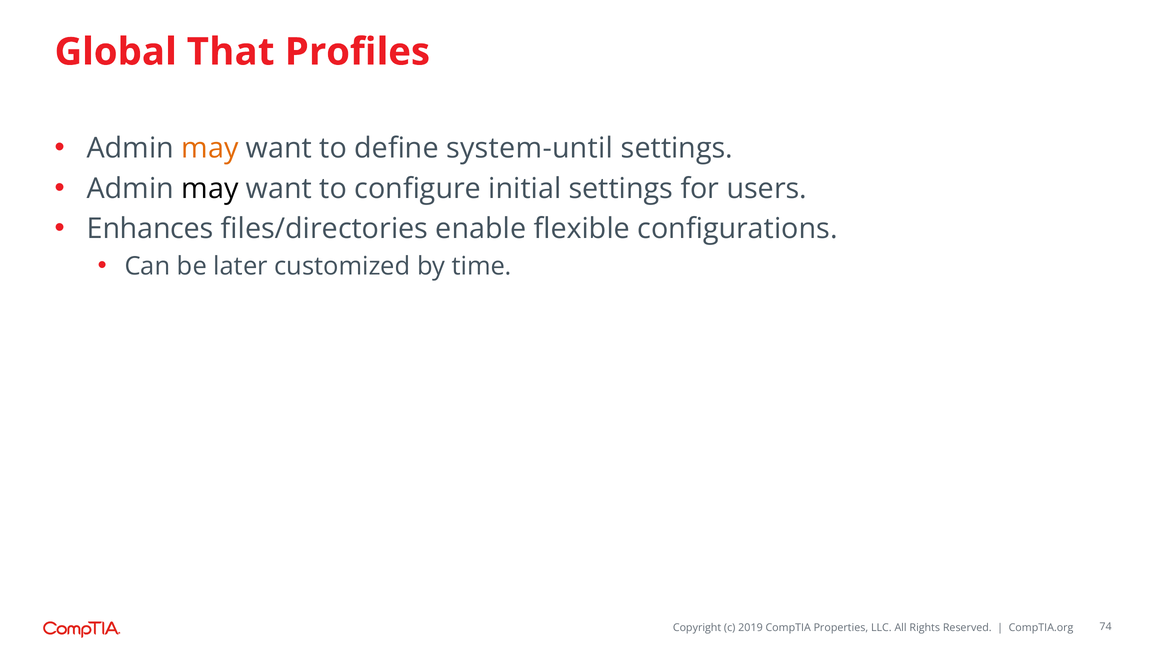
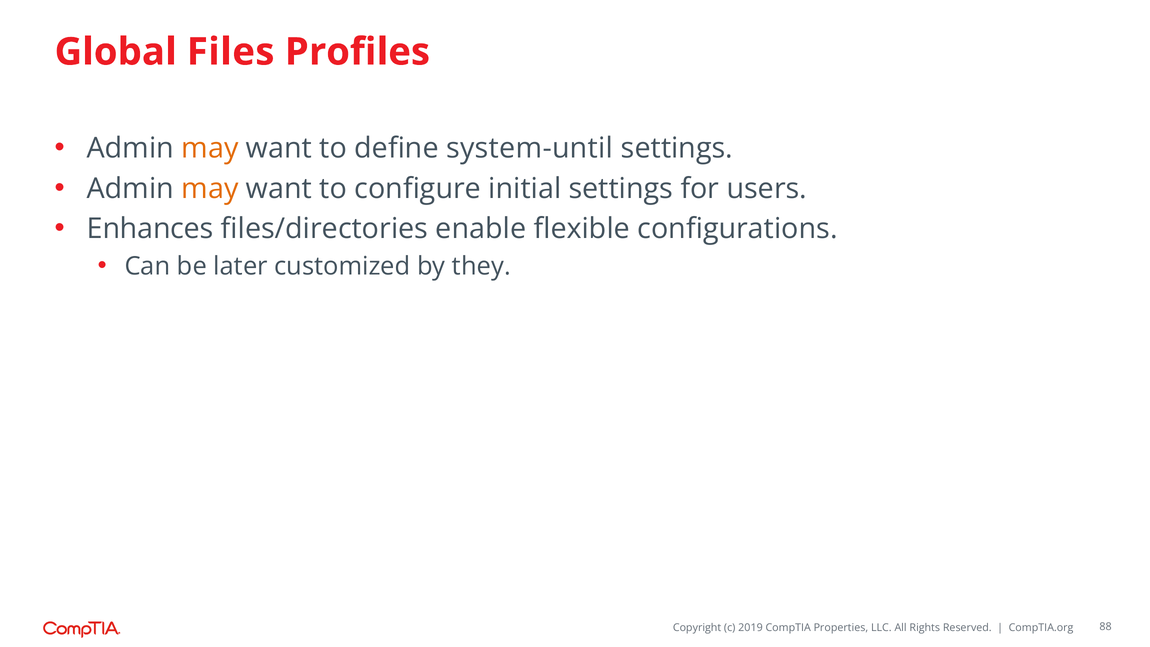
That: That -> Files (231, 52)
may colour: black -> orange (210, 189)
time: time -> they (481, 266)
74: 74 -> 88 (1106, 627)
